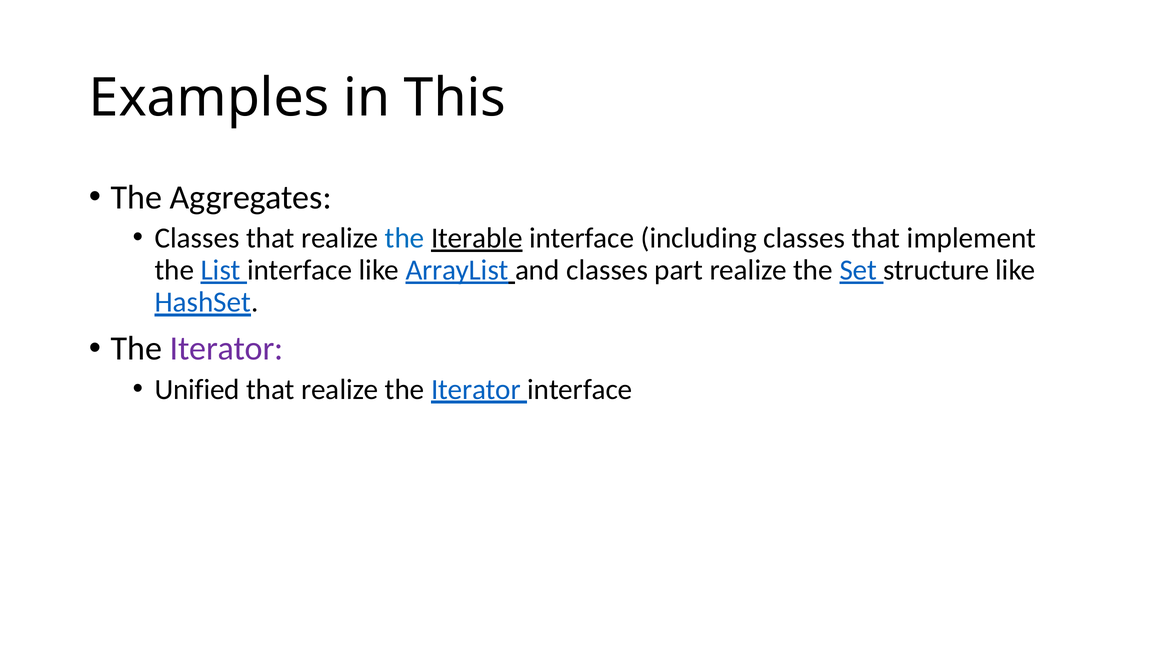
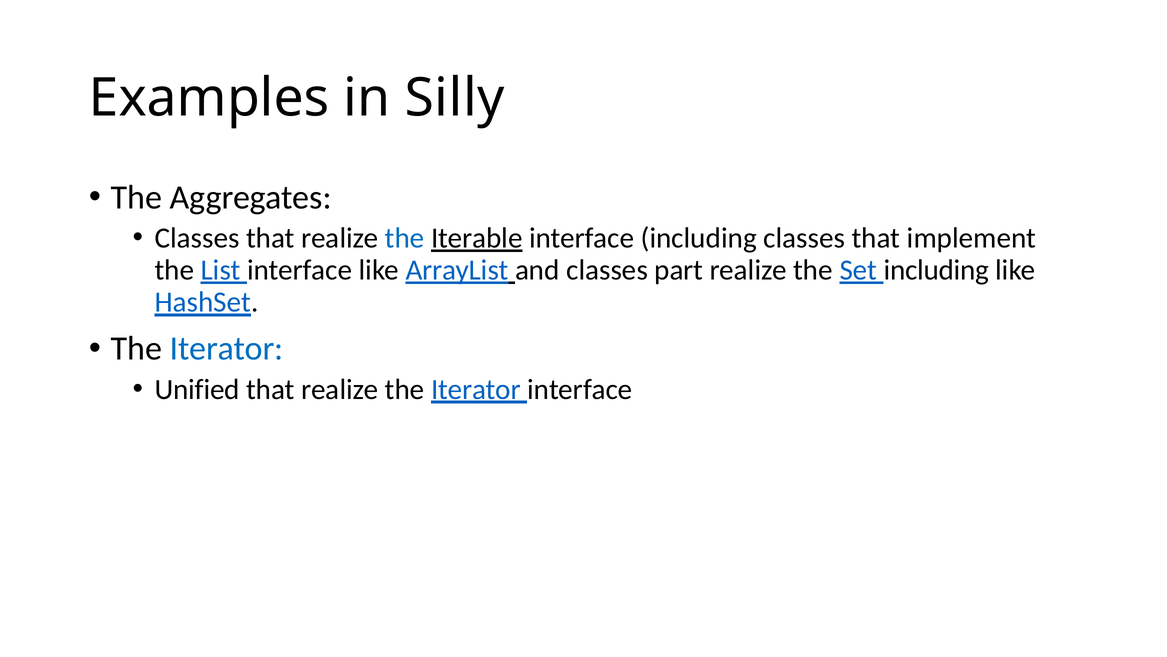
This: This -> Silly (455, 98)
Set structure: structure -> including (936, 270)
Iterator colour: purple -> blue (227, 348)
